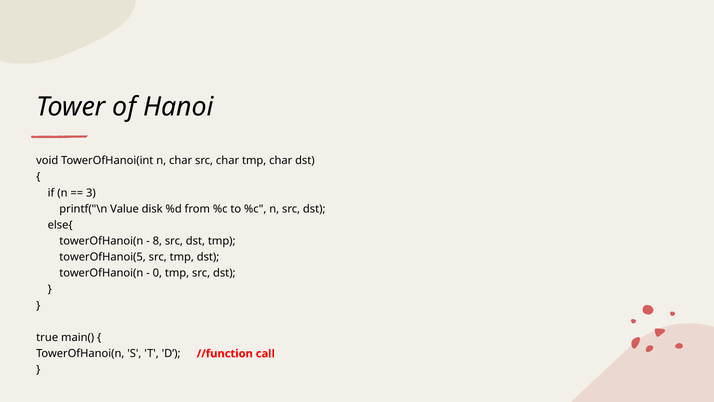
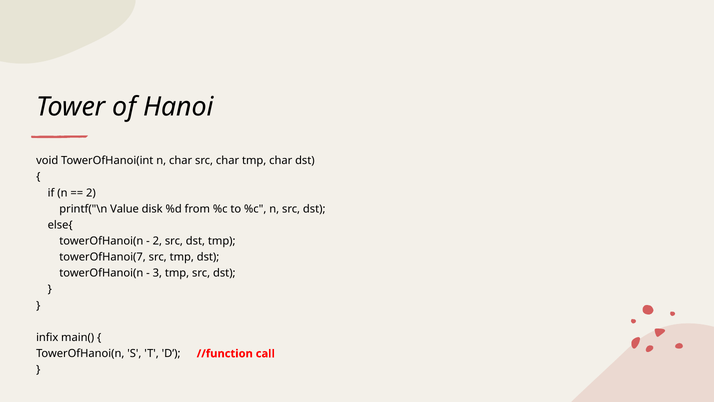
3: 3 -> 2 (91, 193)
8: 8 -> 2 (157, 241)
towerOfHanoi(5: towerOfHanoi(5 -> towerOfHanoi(7 (103, 257)
0: 0 -> 3 (157, 273)
true: true -> infix (47, 337)
